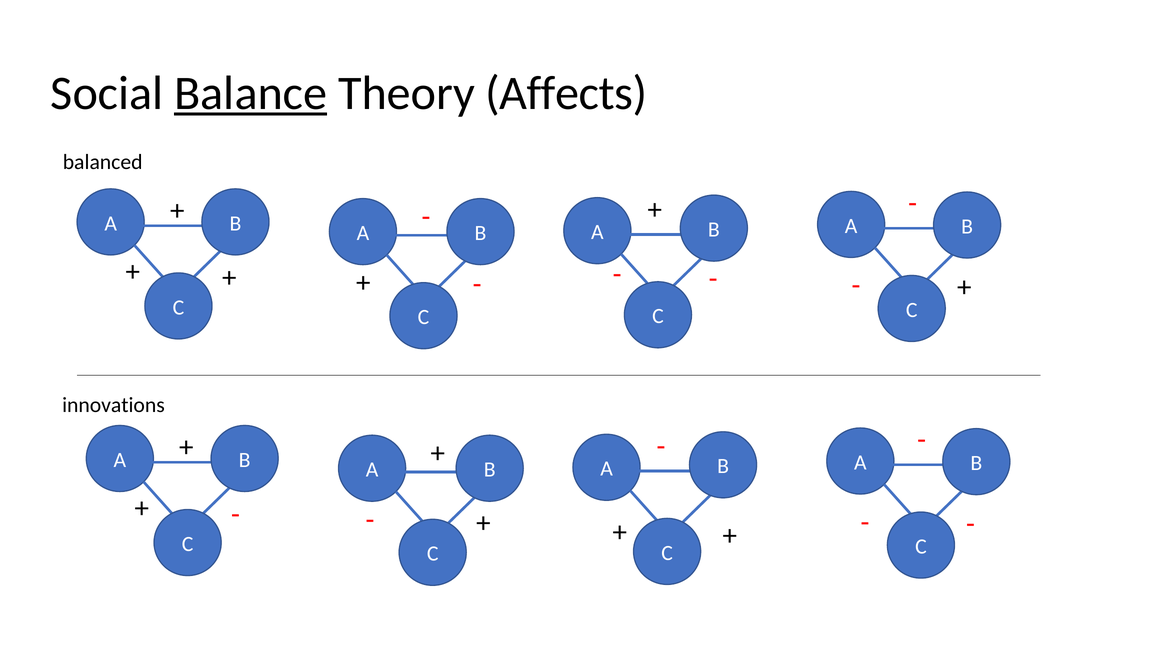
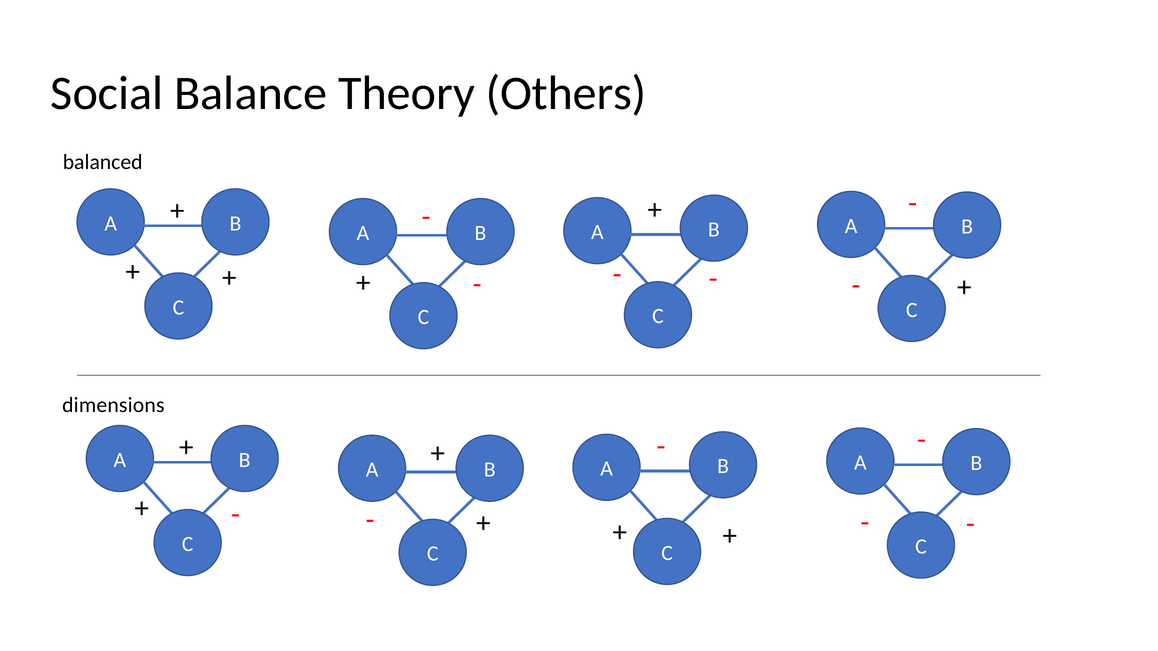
Balance underline: present -> none (251, 93)
Affects: Affects -> Others (566, 93)
innovations: innovations -> dimensions (113, 405)
